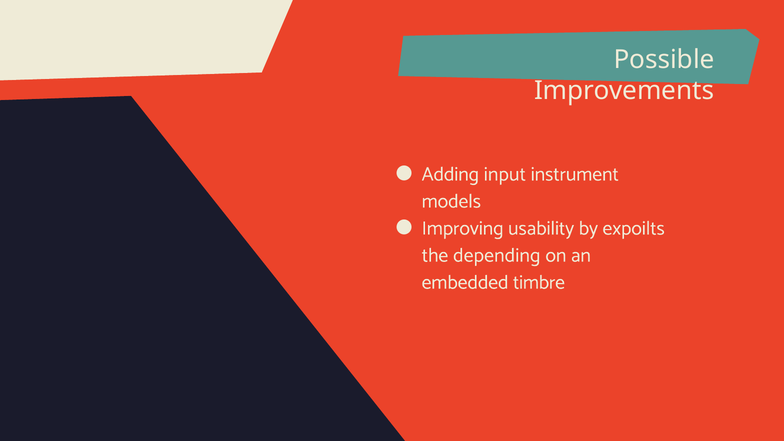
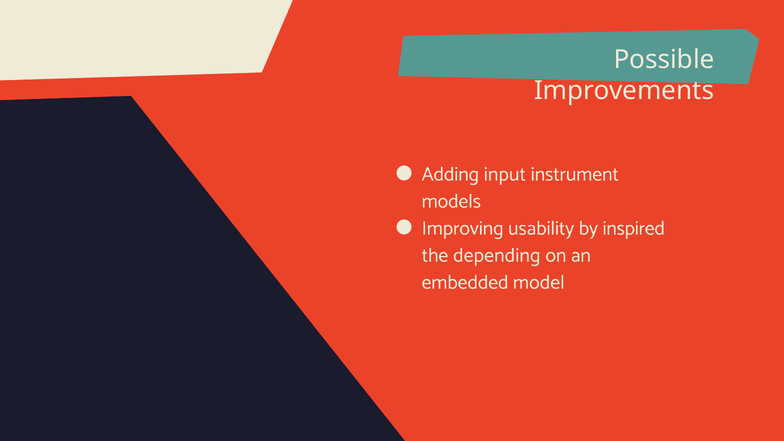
expoilts: expoilts -> inspired (634, 228)
timbre: timbre -> model (539, 282)
